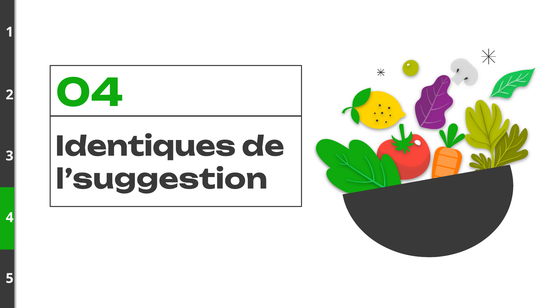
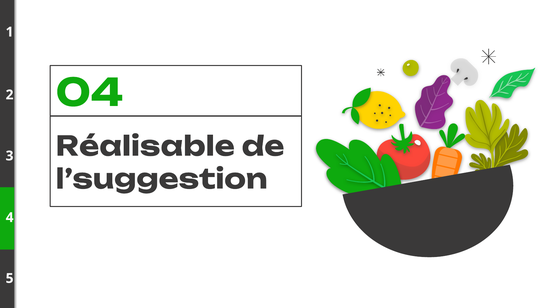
Identiques: Identiques -> Réalisable (145, 147)
